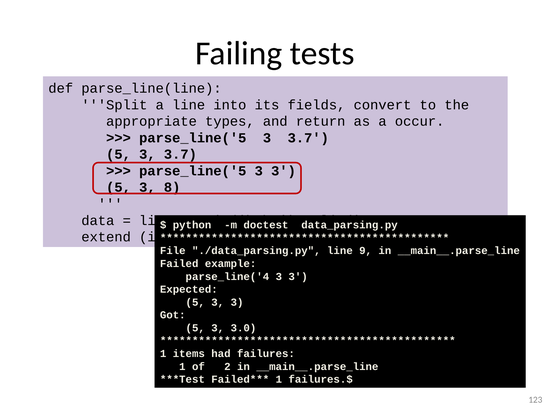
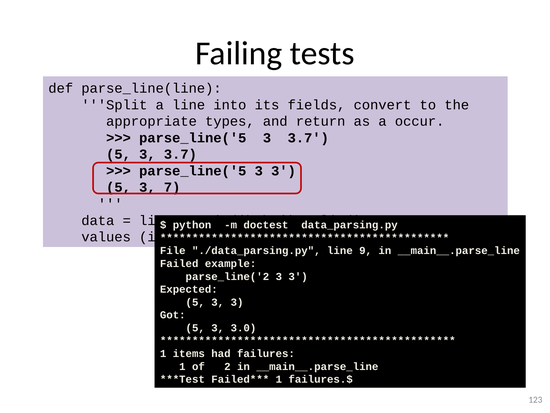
8: 8 -> 7 (172, 187)
extend: extend -> values (106, 237)
parse_line('4: parse_line('4 -> parse_line('2 (227, 276)
